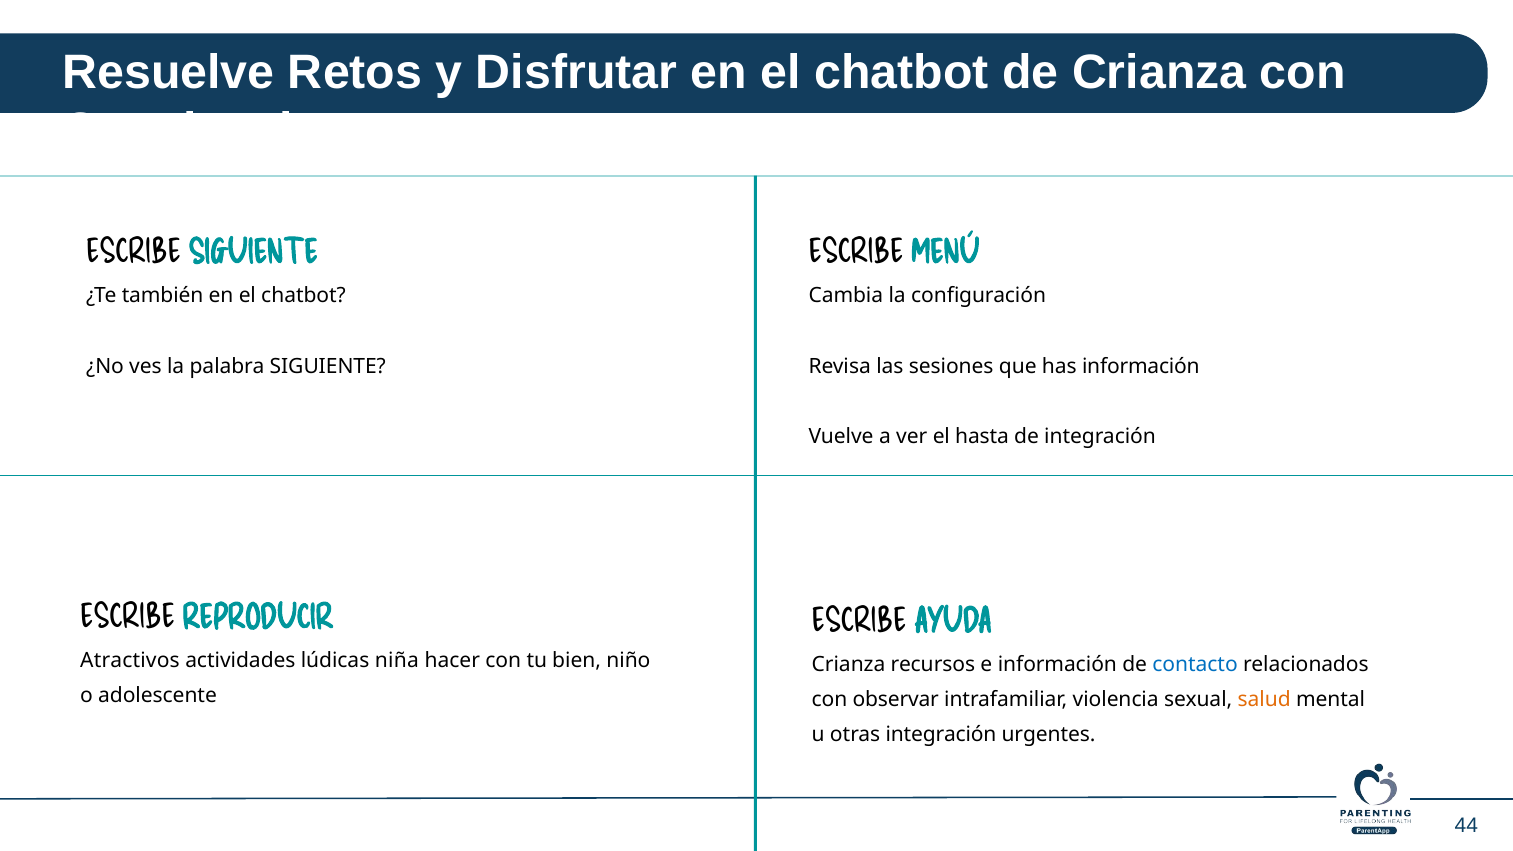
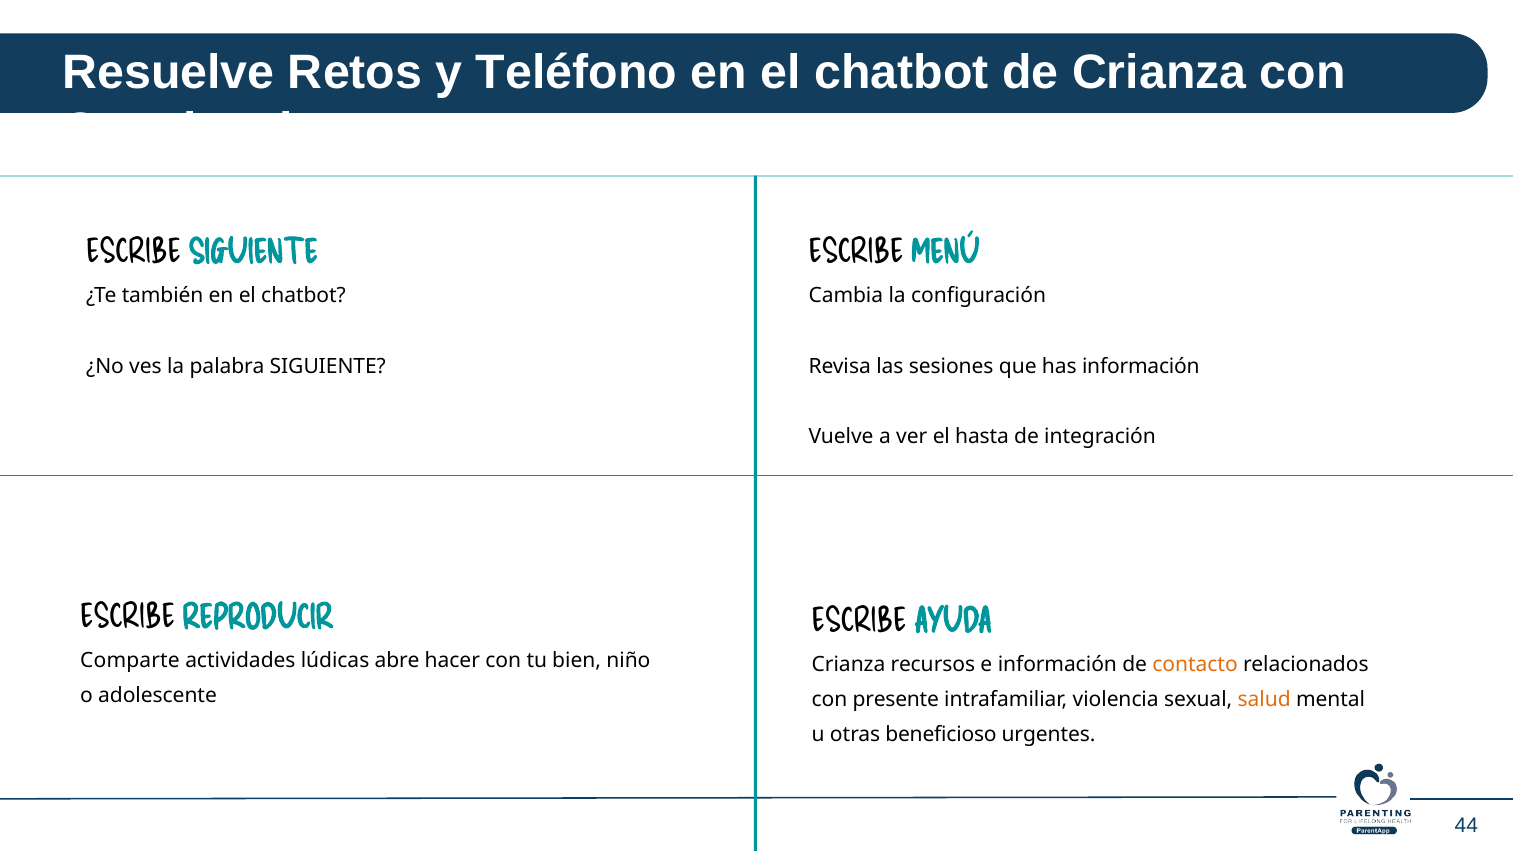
Disfrutar: Disfrutar -> Teléfono (577, 73)
Atractivos: Atractivos -> Comparte (130, 661)
niña: niña -> abre (397, 661)
contacto colour: blue -> orange (1195, 664)
observar: observar -> presente (896, 700)
otras integración: integración -> beneficioso (941, 735)
